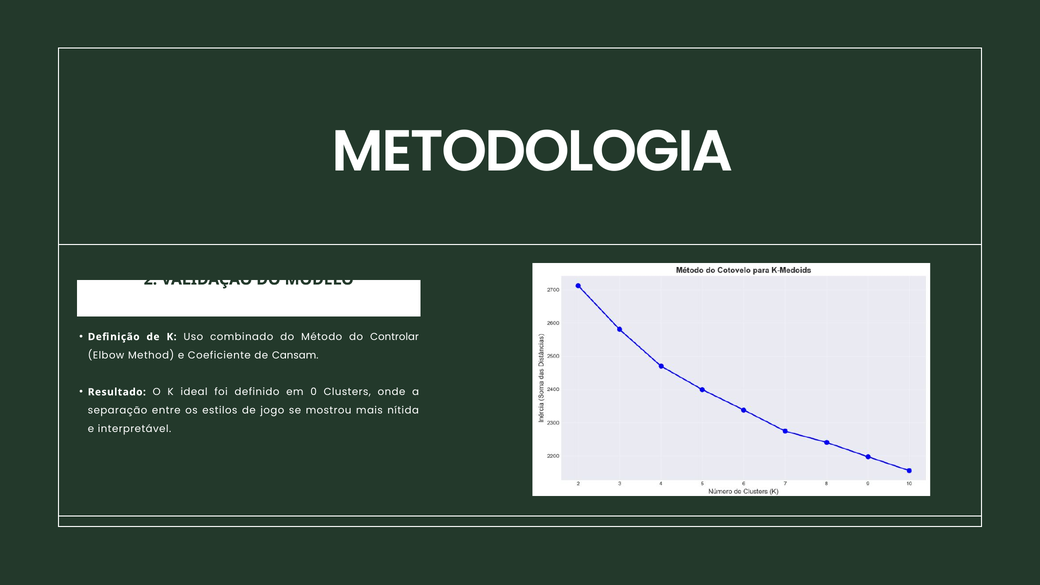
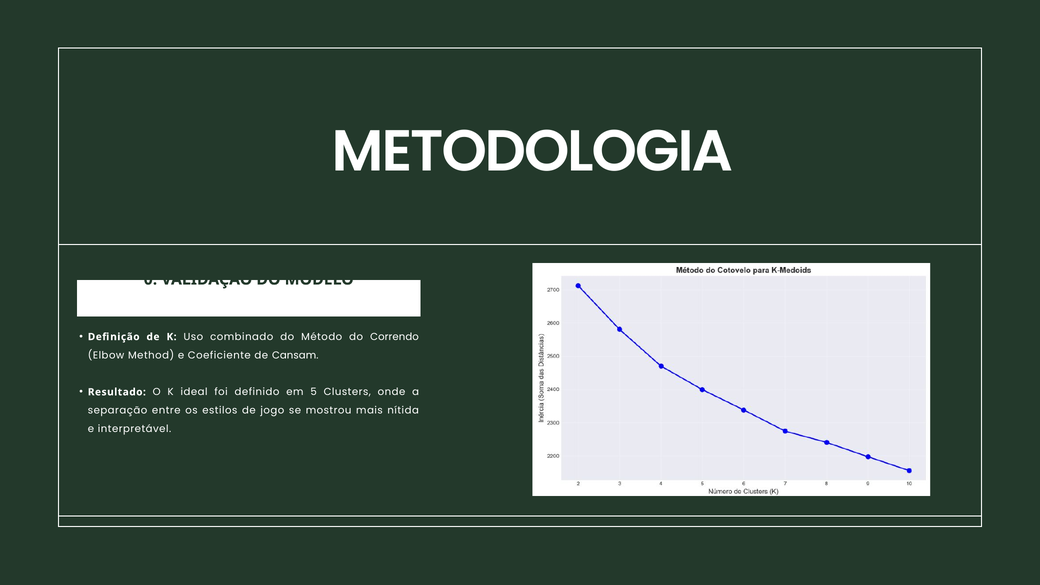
2: 2 -> 0 (150, 279)
Controlar: Controlar -> Correndo (395, 337)
0: 0 -> 5 (314, 392)
